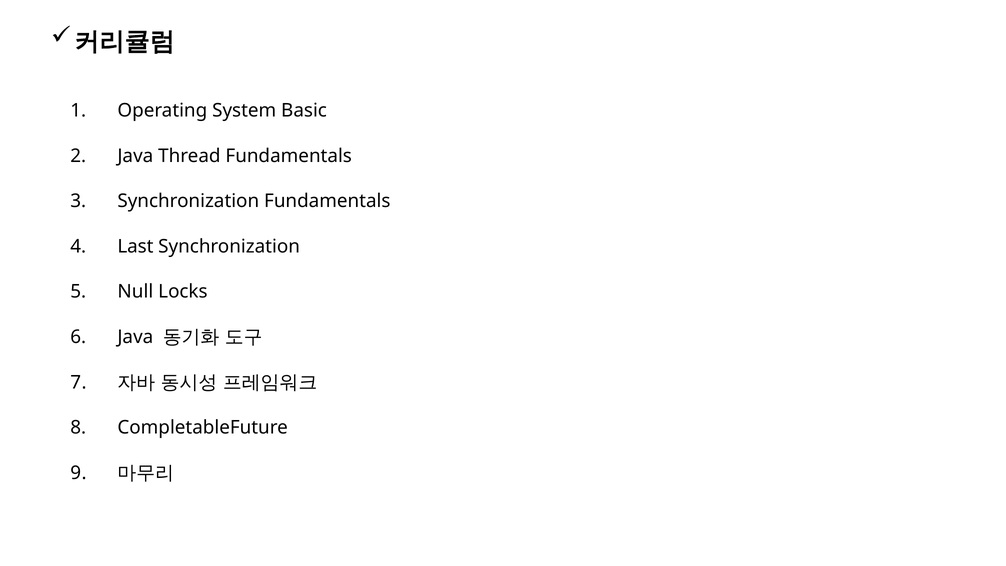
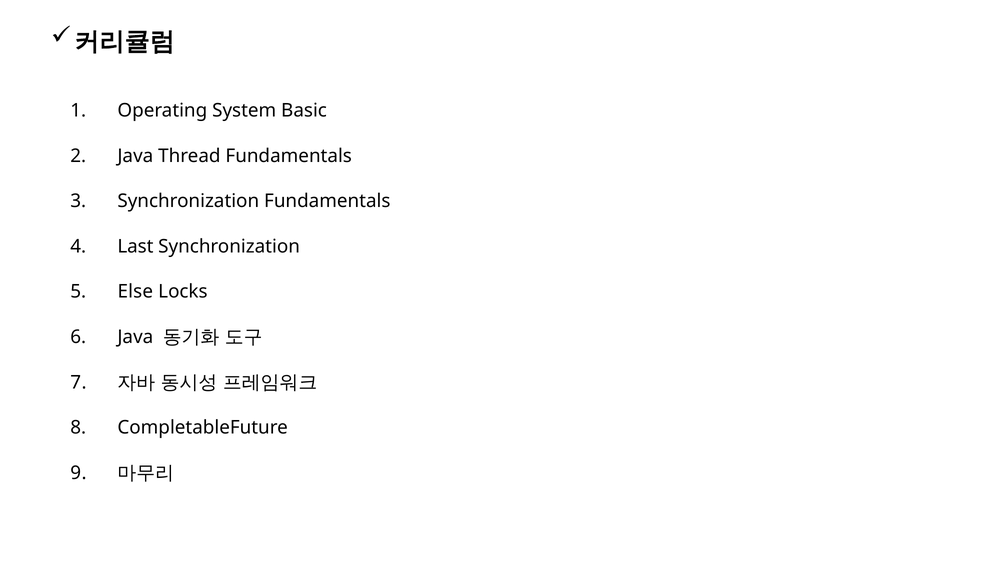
Null: Null -> Else (135, 292)
